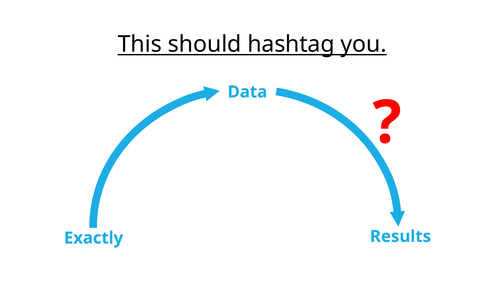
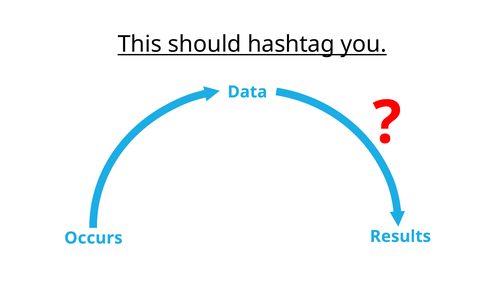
Exactly: Exactly -> Occurs (93, 238)
